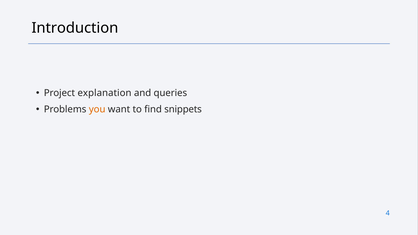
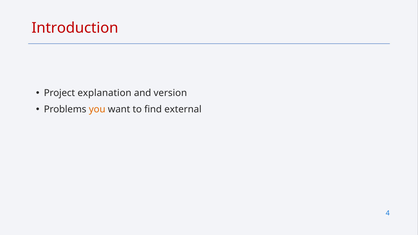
Introduction colour: black -> red (75, 28)
queries: queries -> version (170, 93)
snippets: snippets -> external (183, 110)
